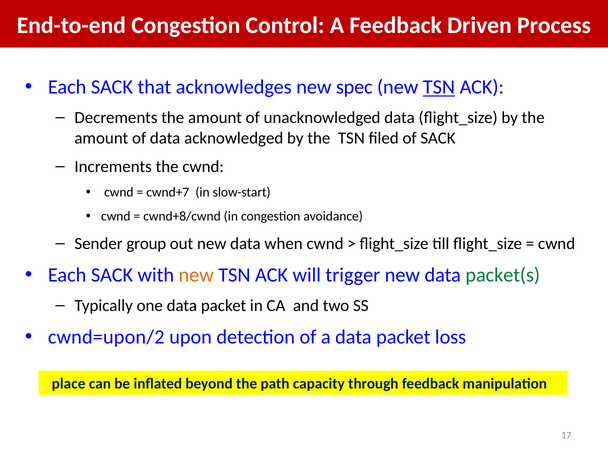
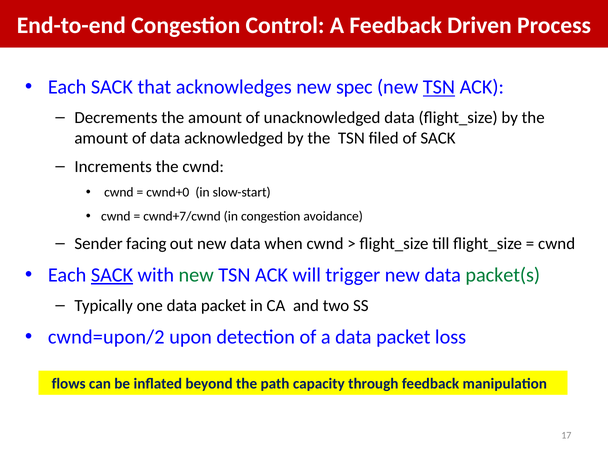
cwnd+7: cwnd+7 -> cwnd+0 (168, 193)
cwnd+8/cwnd: cwnd+8/cwnd -> cwnd+7/cwnd (182, 216)
group: group -> facing (146, 243)
SACK underline: none -> present (112, 275)
new colour: orange -> green (196, 275)
place: place -> flows (69, 384)
